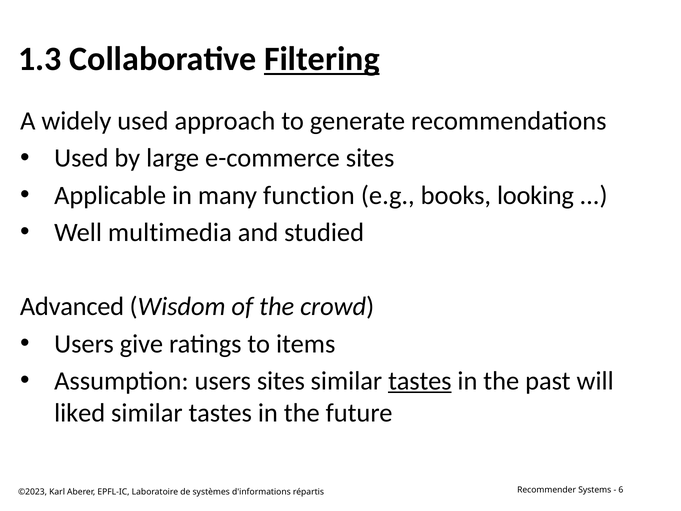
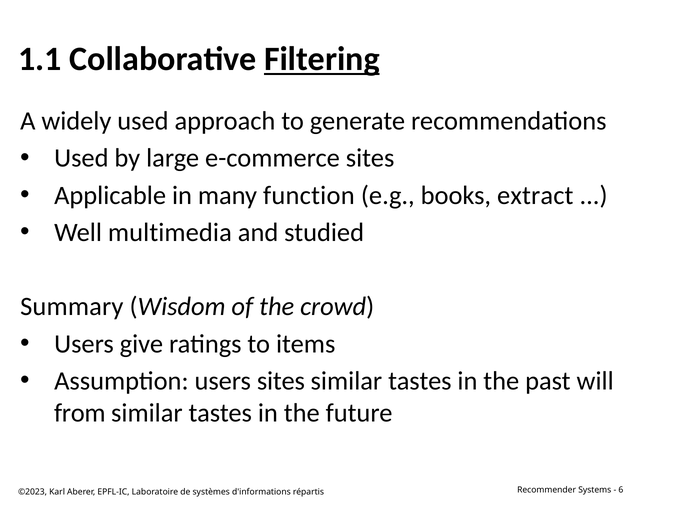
1.3: 1.3 -> 1.1 (40, 59)
looking: looking -> extract (535, 195)
Advanced: Advanced -> Summary (72, 307)
tastes underline: present -> none (420, 381)
liked: liked -> from (80, 413)
